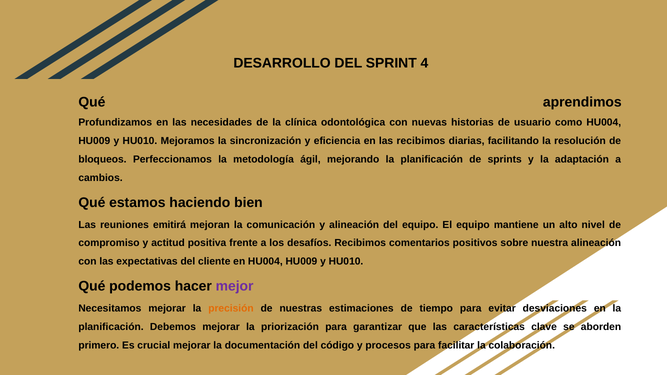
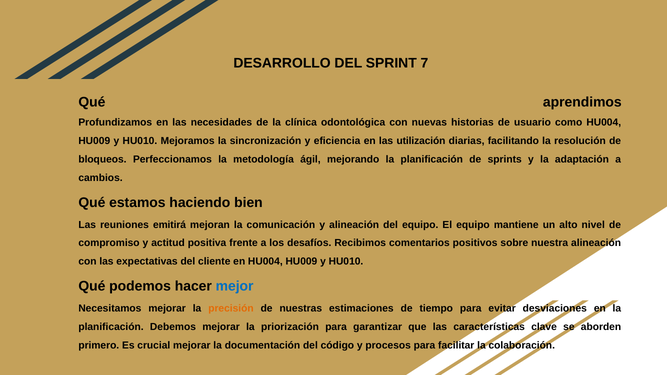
4: 4 -> 7 (424, 63)
las recibimos: recibimos -> utilización (421, 141)
mejor colour: purple -> blue (235, 286)
